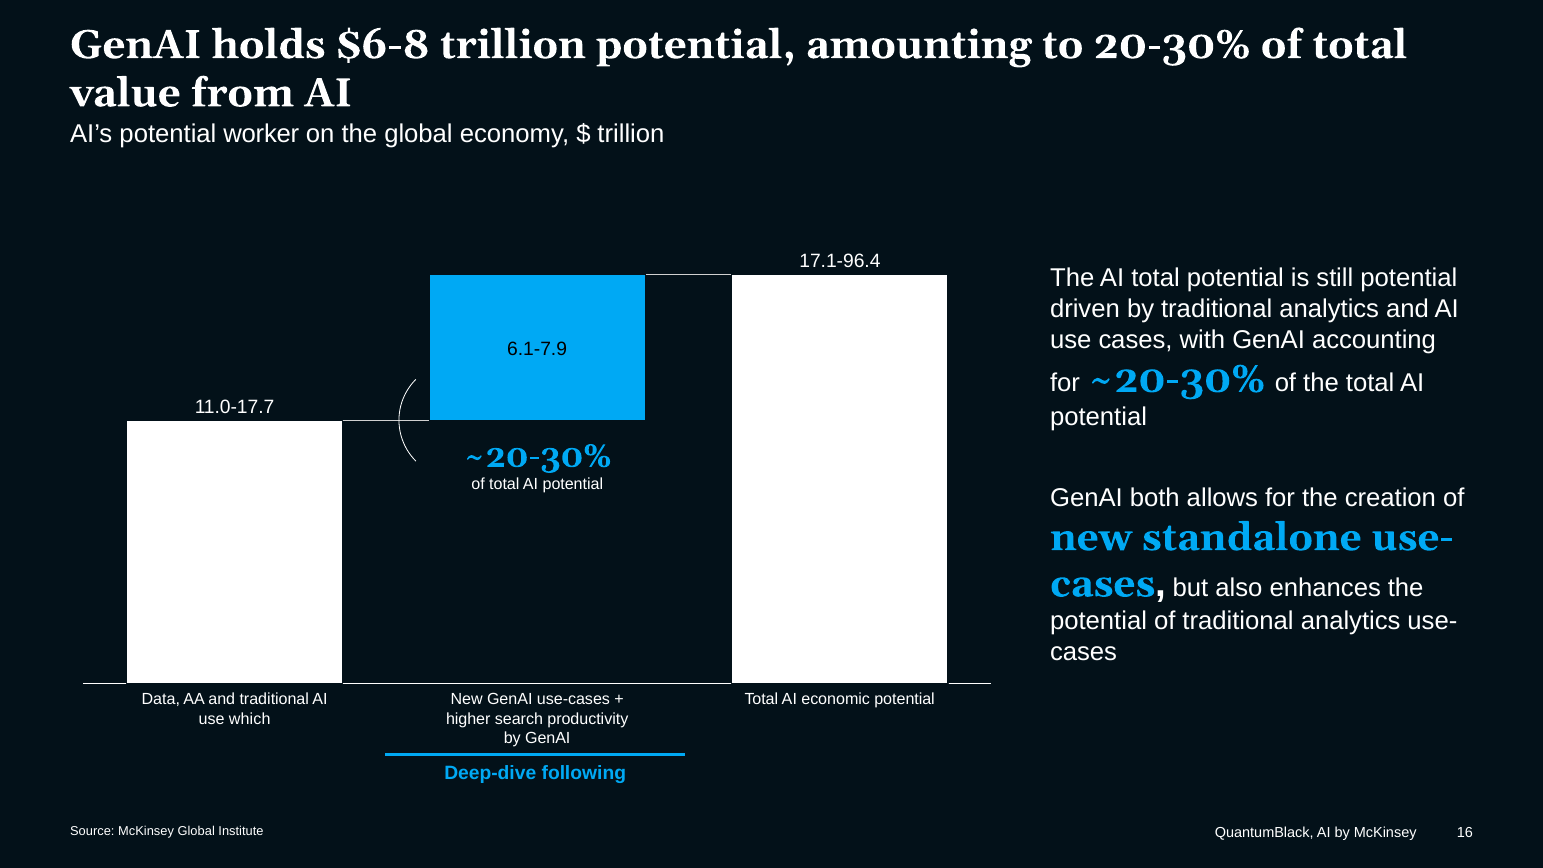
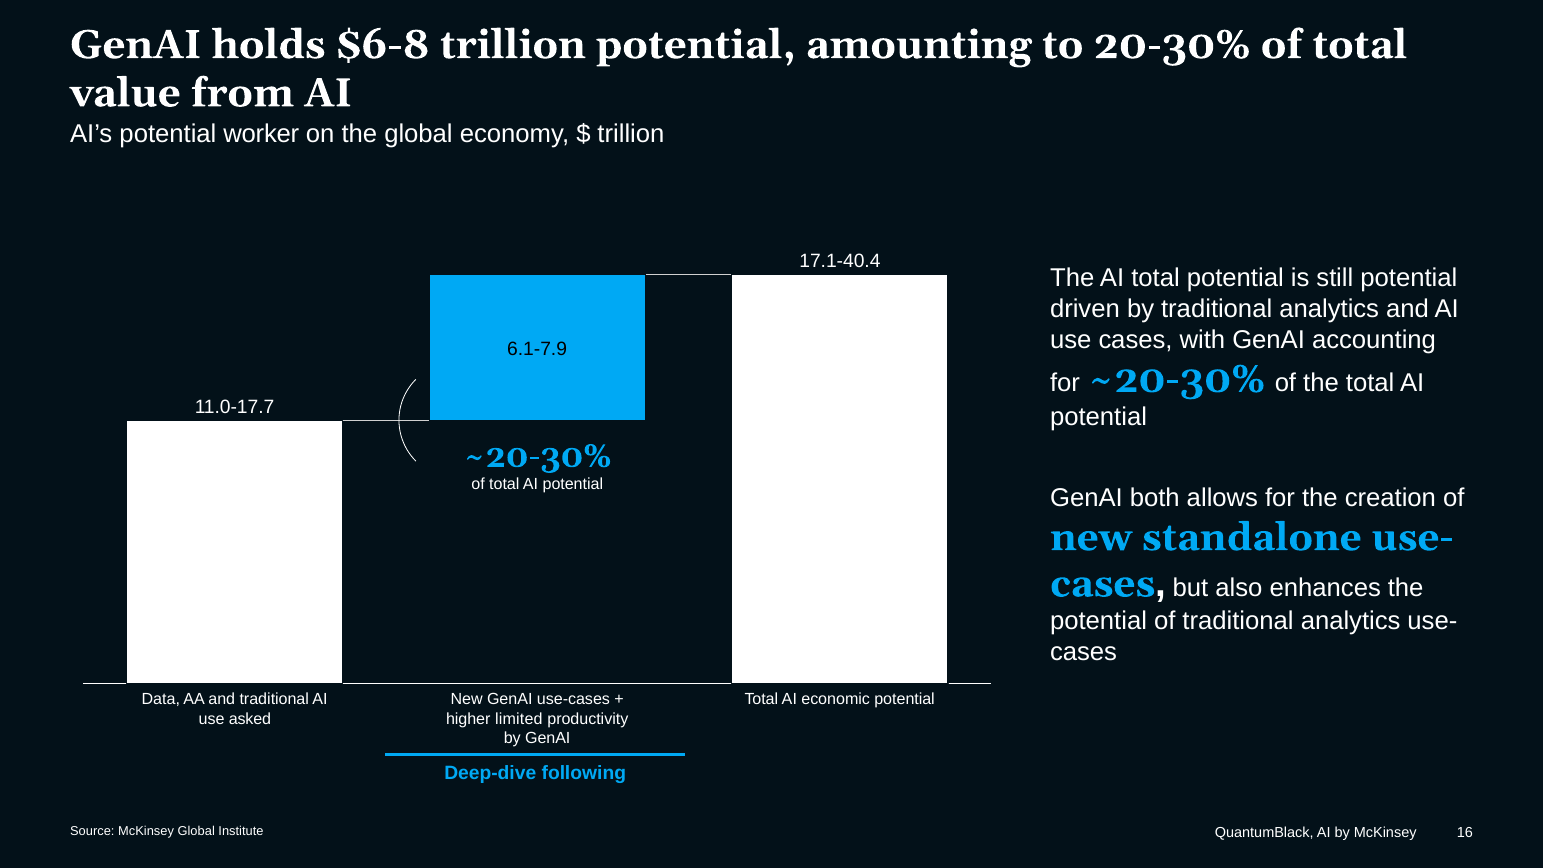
17.1-96.4: 17.1-96.4 -> 17.1-40.4 (840, 261)
which: which -> asked (250, 719)
search: search -> limited (519, 719)
